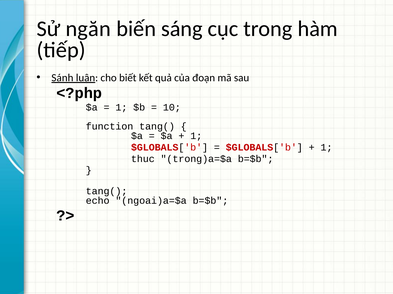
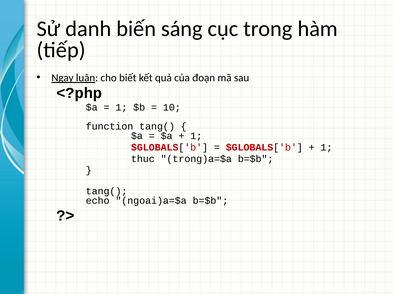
ngăn: ngăn -> danh (88, 29)
Sánh: Sánh -> Ngay (62, 78)
